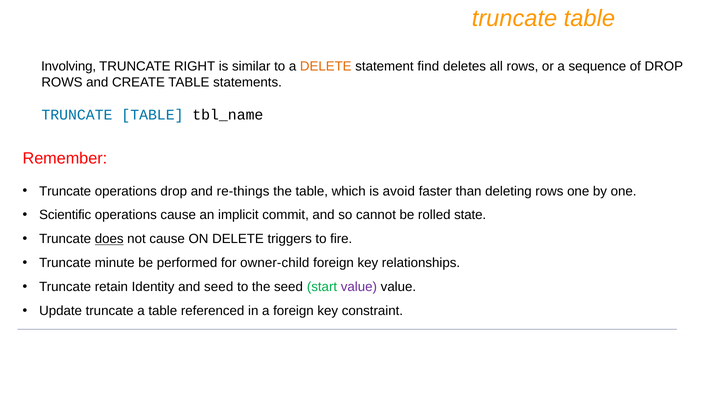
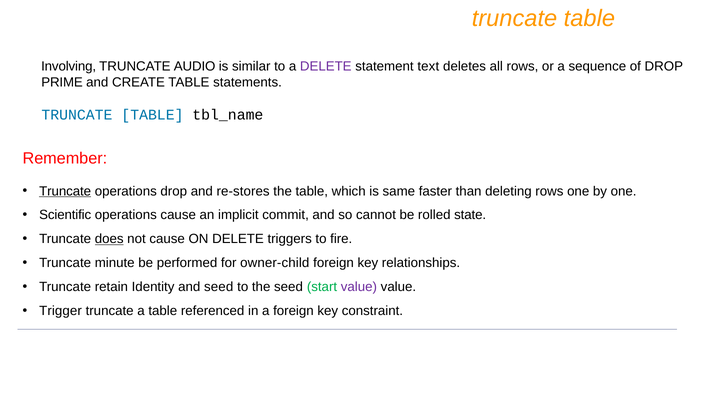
RIGHT: RIGHT -> AUDIO (195, 66)
DELETE colour: orange -> purple (326, 66)
find: find -> text (428, 66)
ROWS: ROWS -> PRIME (62, 82)
Truncate underline: none -> present (65, 191)
re-things: re-things -> re-stores (243, 191)
avoid: avoid -> same (399, 191)
Update: Update -> Trigger (61, 311)
